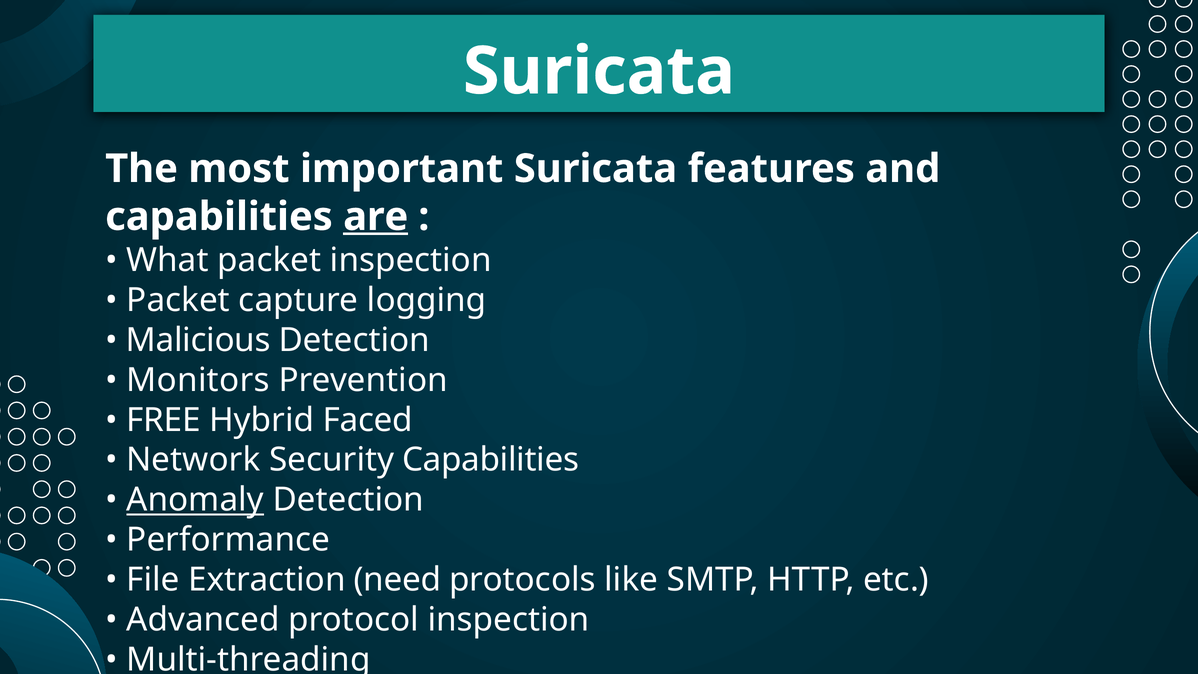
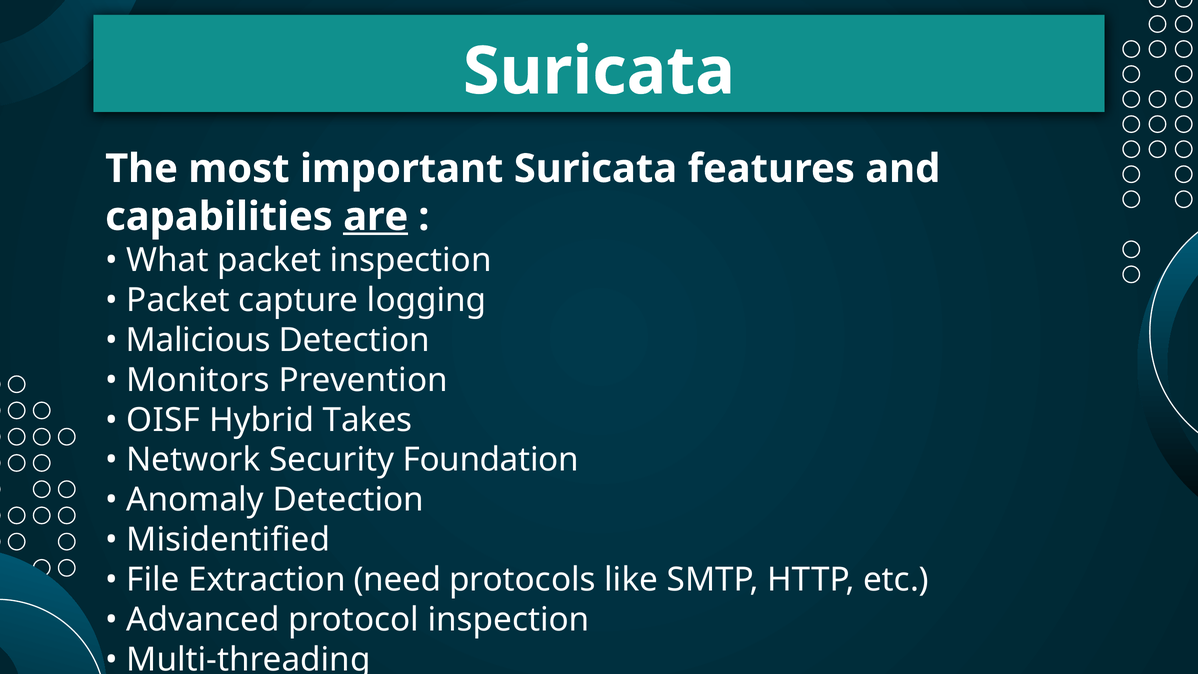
FREE: FREE -> OISF (163, 420)
Faced: Faced -> Takes (368, 420)
Security Capabilities: Capabilities -> Foundation (491, 460)
Anomaly underline: present -> none (195, 500)
Performance: Performance -> Misidentified (228, 540)
